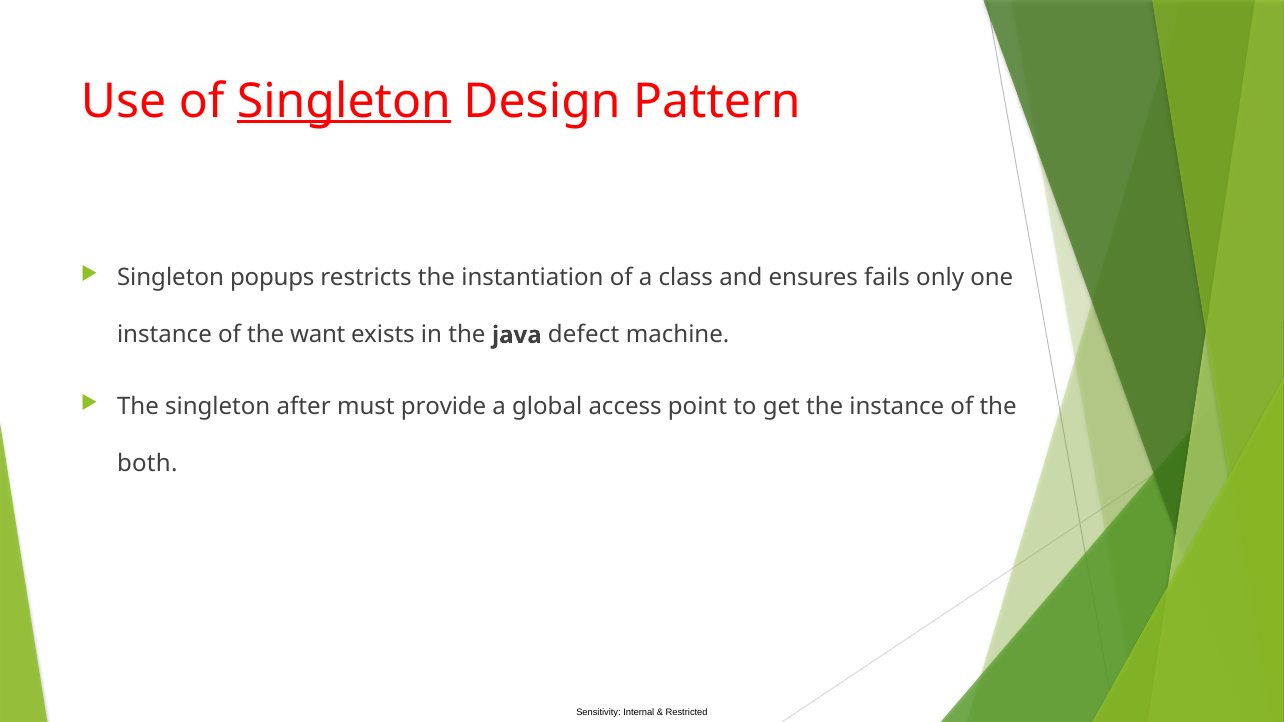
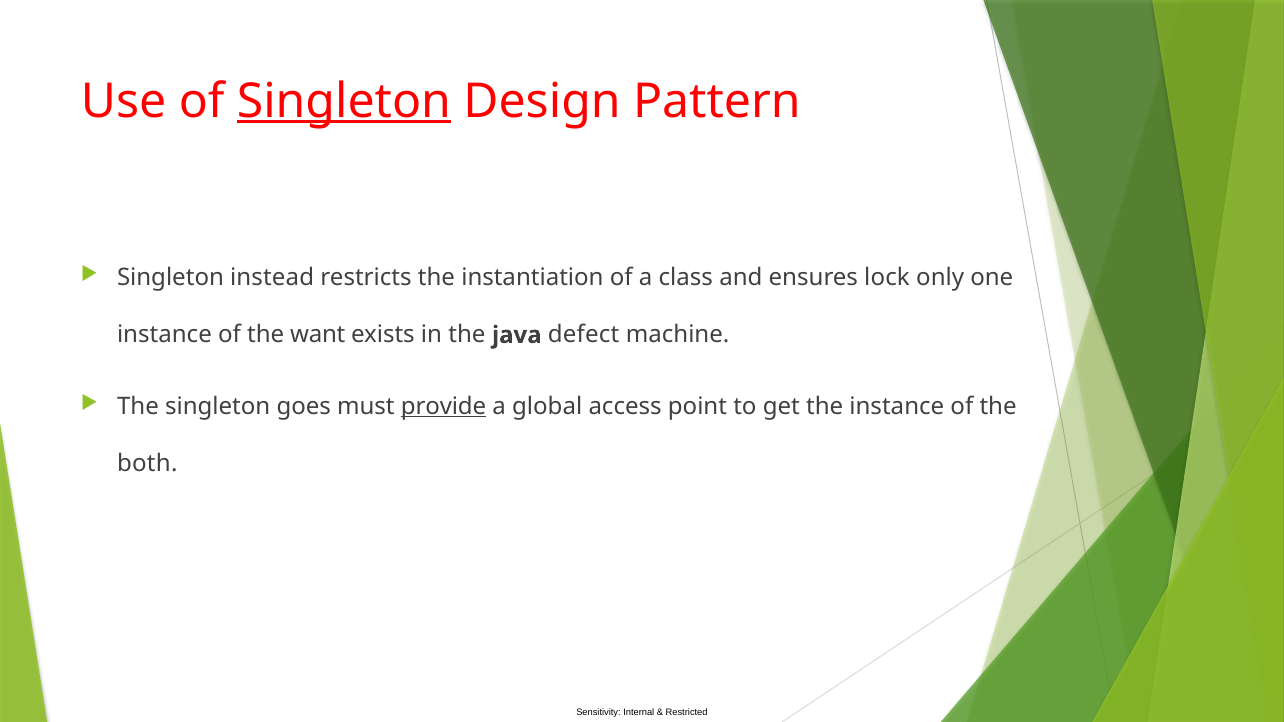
popups: popups -> instead (272, 277)
fails: fails -> lock (887, 277)
after: after -> goes (304, 406)
provide underline: none -> present (444, 406)
